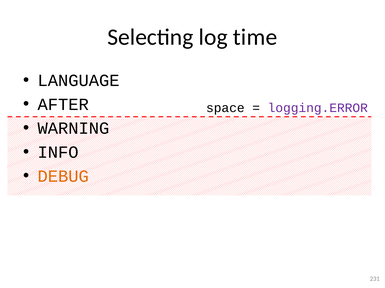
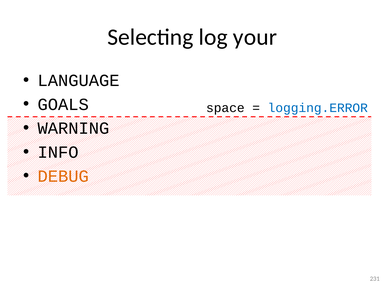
time: time -> your (255, 37)
AFTER: AFTER -> GOALS (63, 105)
logging.ERROR colour: purple -> blue (318, 108)
